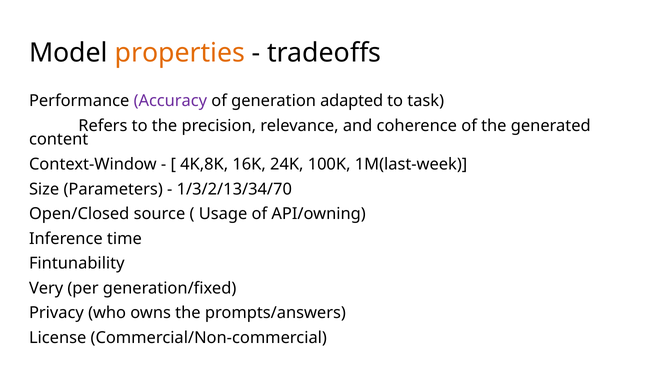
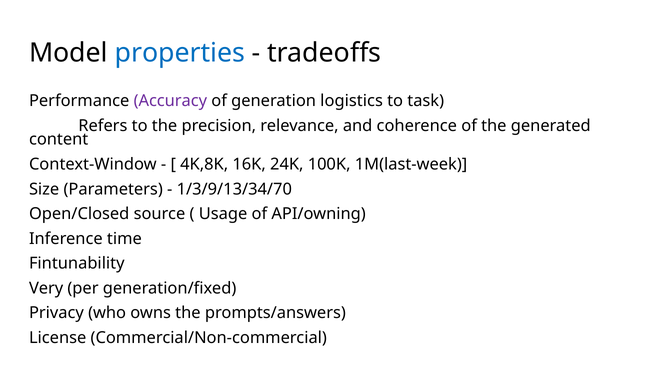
properties colour: orange -> blue (180, 53)
adapted: adapted -> logistics (352, 101)
1/3/2/13/34/70: 1/3/2/13/34/70 -> 1/3/9/13/34/70 (234, 189)
